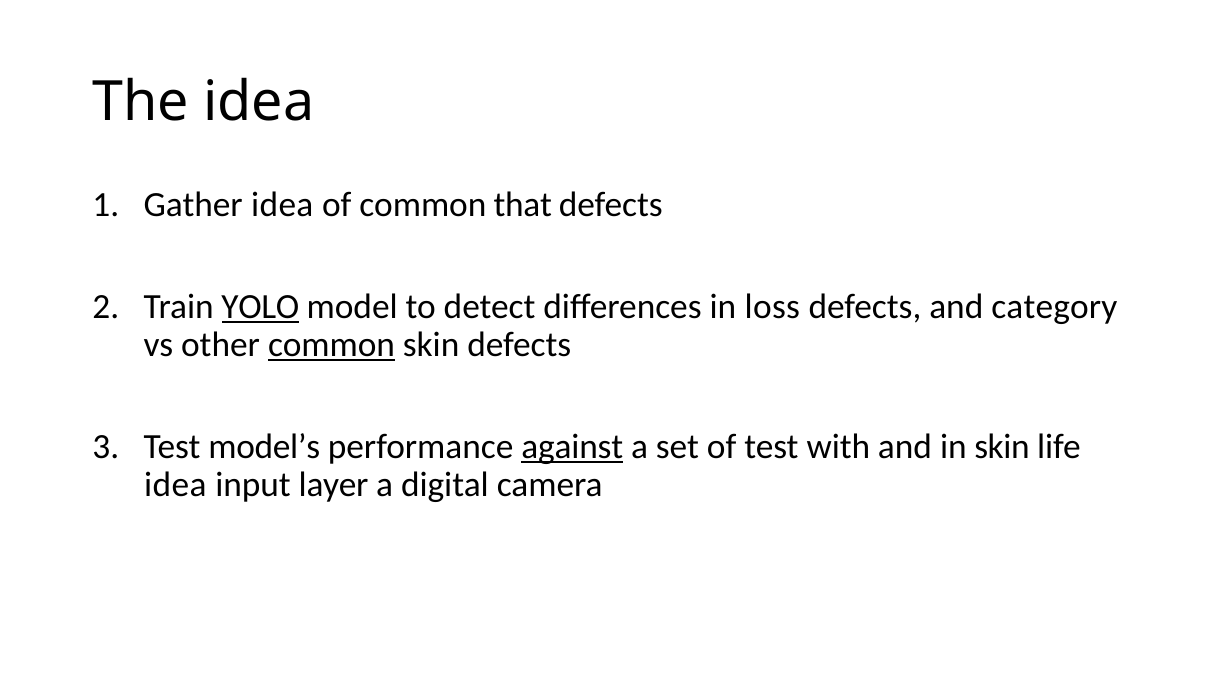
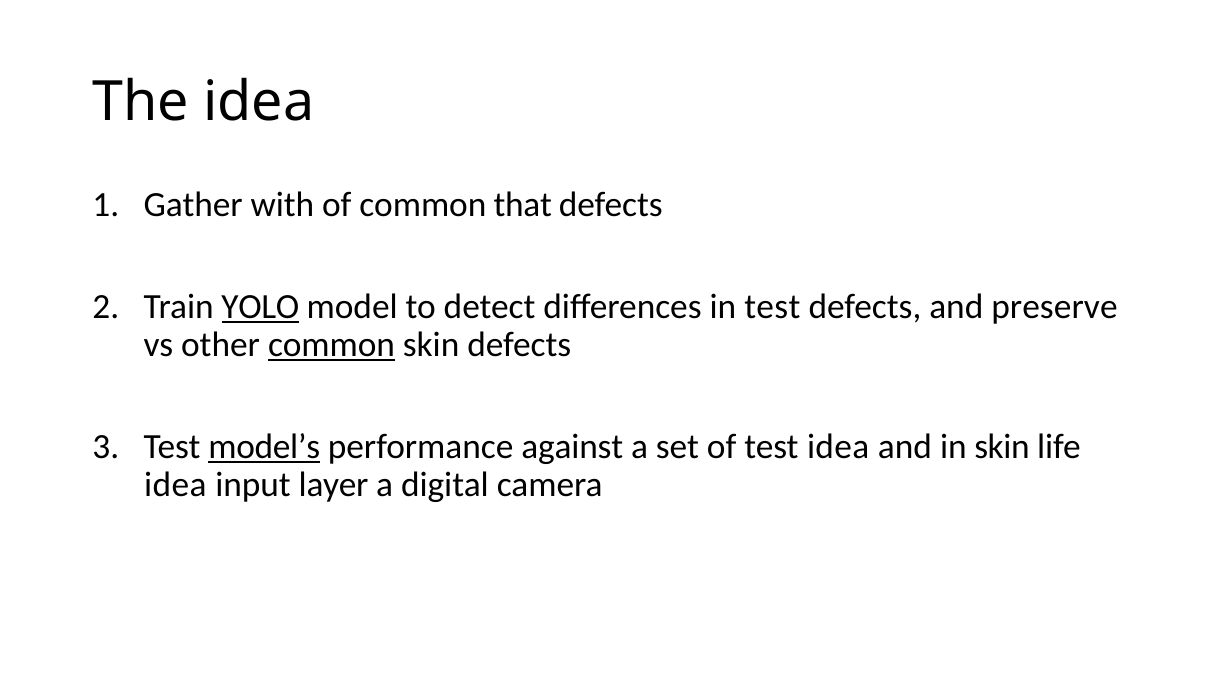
Gather idea: idea -> with (282, 205)
in loss: loss -> test (772, 307)
category: category -> preserve (1054, 307)
model’s underline: none -> present (264, 447)
against underline: present -> none (572, 447)
test with: with -> idea (838, 447)
